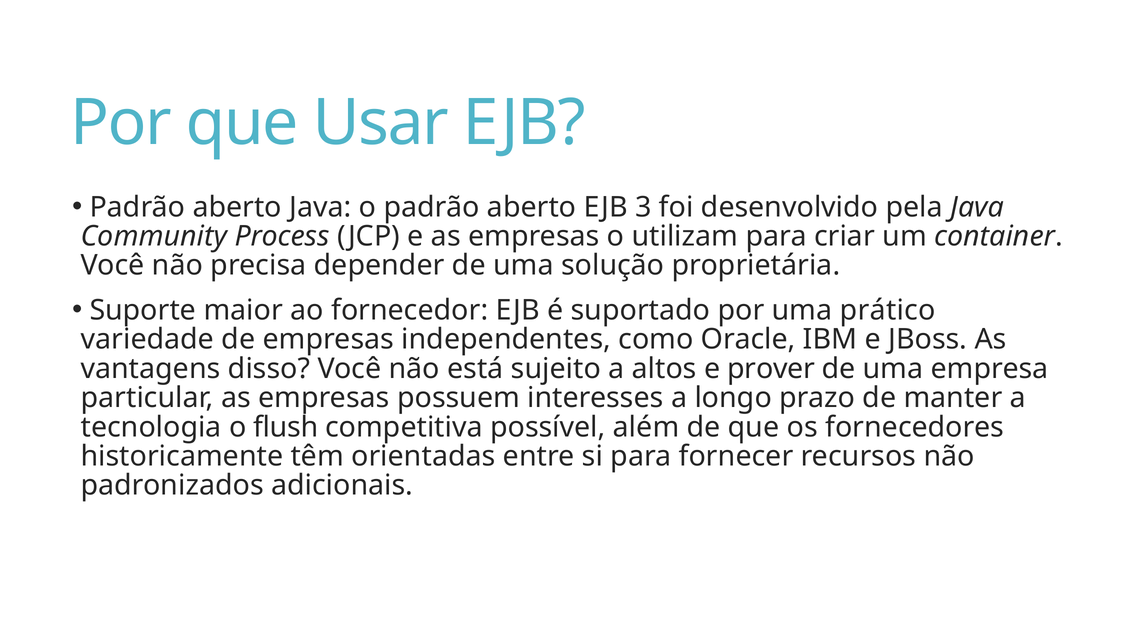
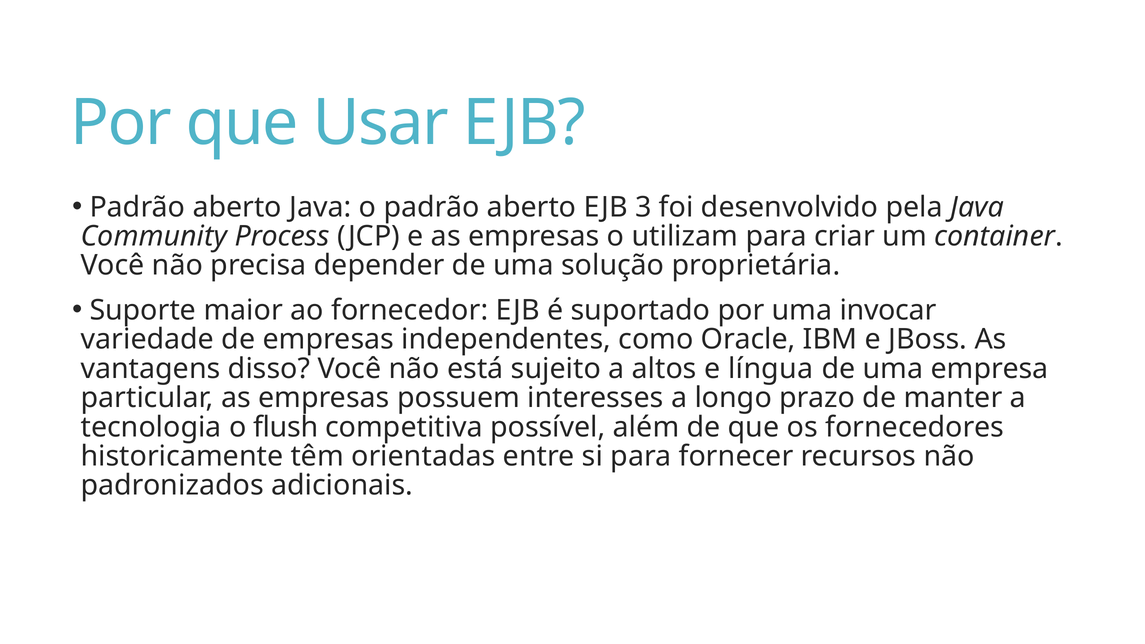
prático: prático -> invocar (888, 310)
prover: prover -> língua (771, 369)
